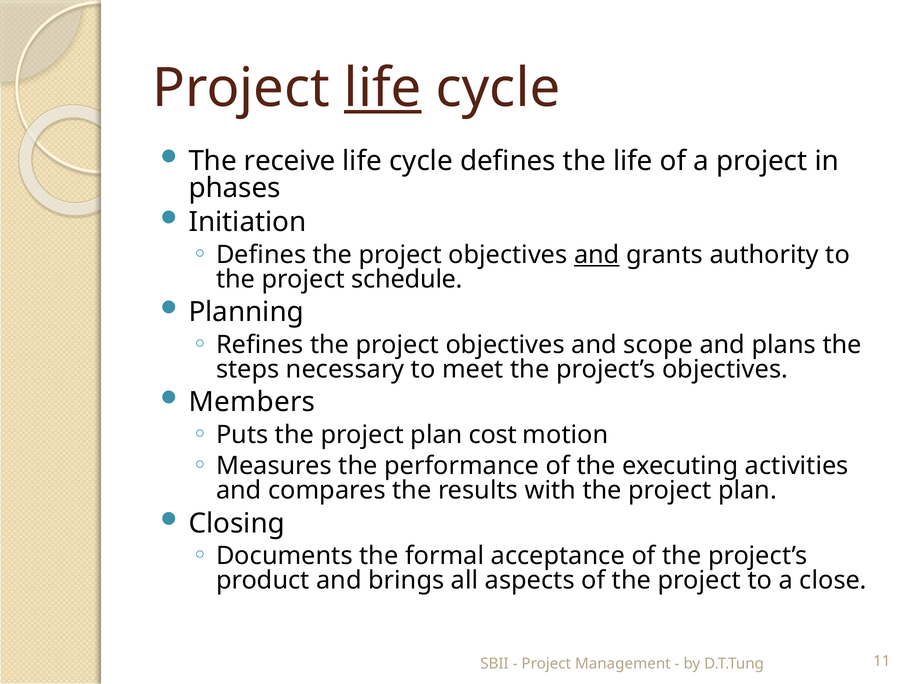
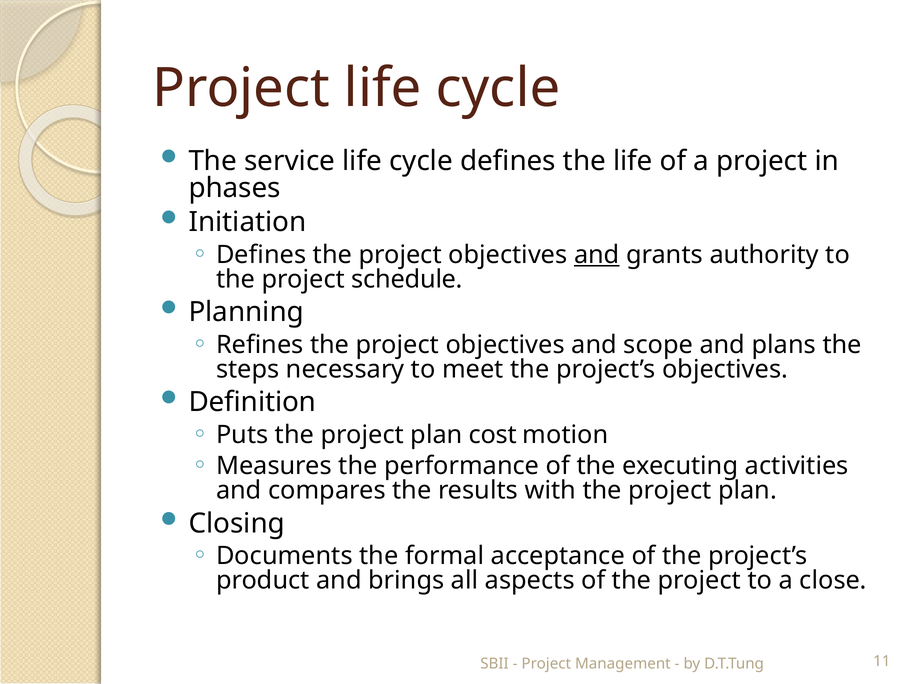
life underline: present -> none (383, 88)
receive: receive -> service (290, 161)
Members: Members -> Definition (252, 402)
